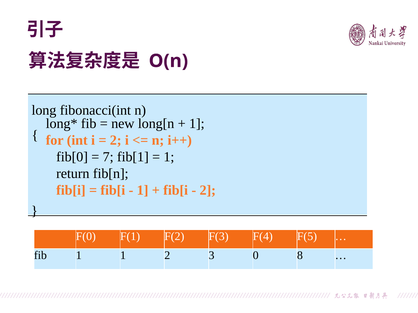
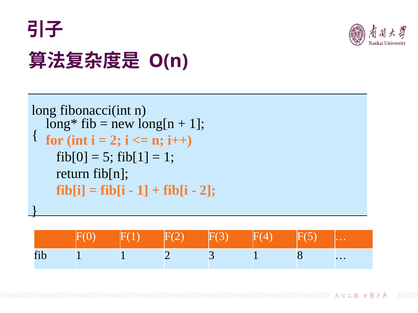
7: 7 -> 5 (108, 157)
3 0: 0 -> 1 (256, 256)
